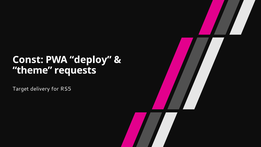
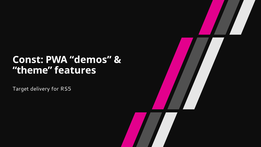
deploy: deploy -> demos (91, 60)
requests: requests -> features (75, 70)
